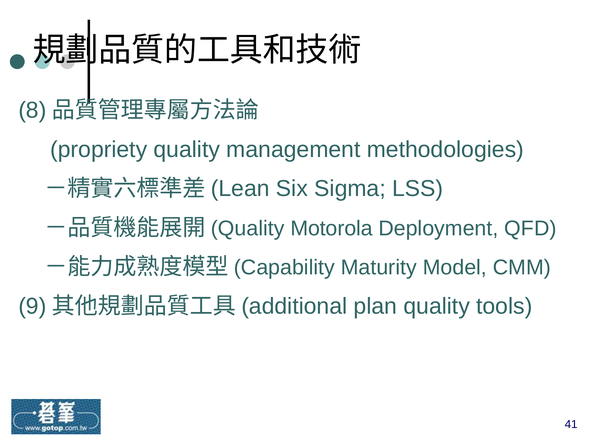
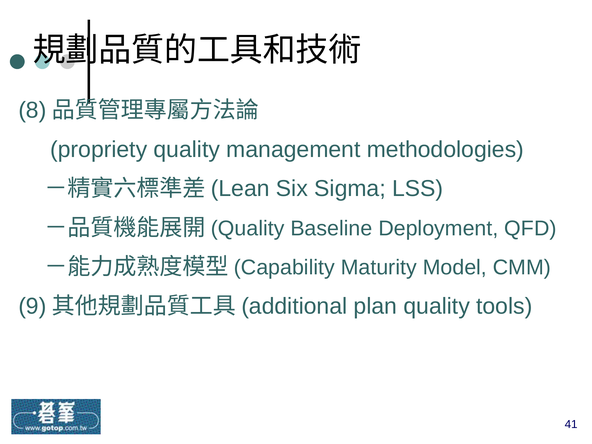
Motorola: Motorola -> Baseline (331, 228)
